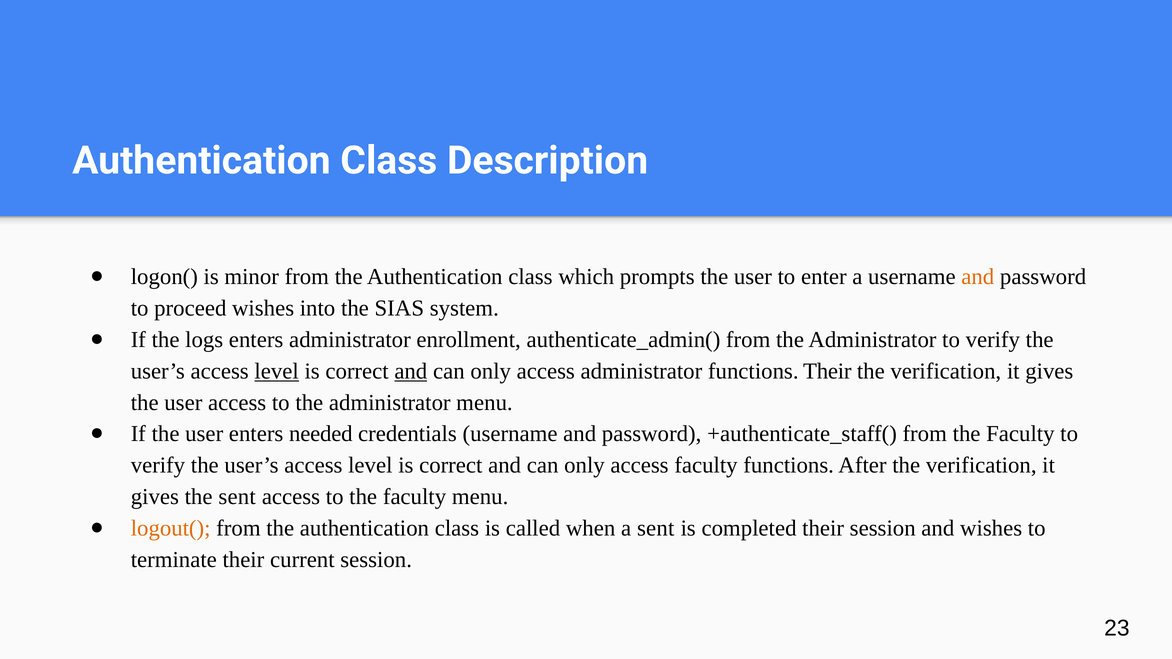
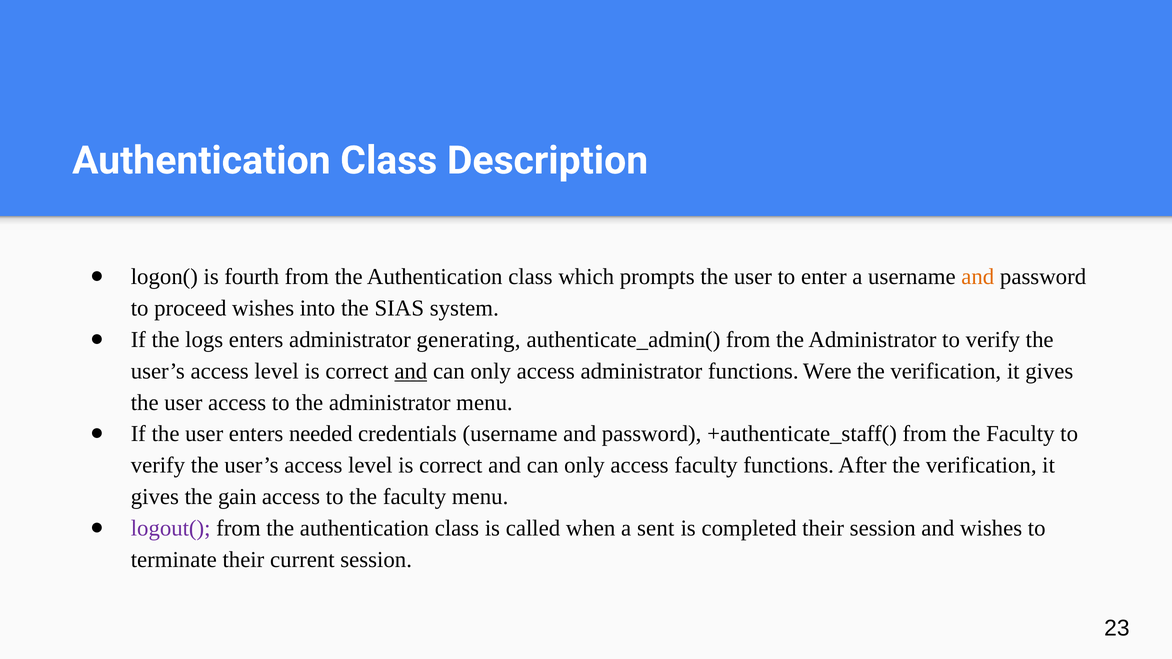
minor: minor -> fourth (252, 277)
enrollment: enrollment -> generating (468, 340)
level underline: present -> none (277, 371)
functions Their: Their -> Were (827, 371)
the sent: sent -> gain (237, 497)
logout( colour: orange -> purple (171, 528)
